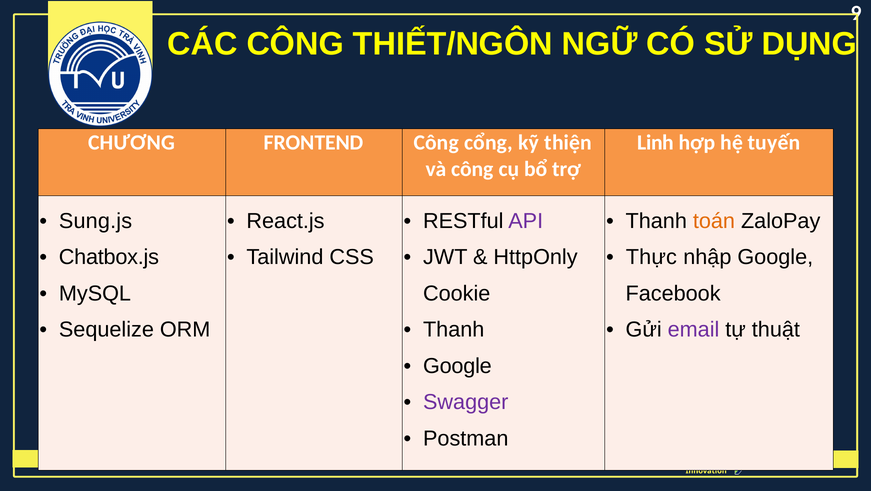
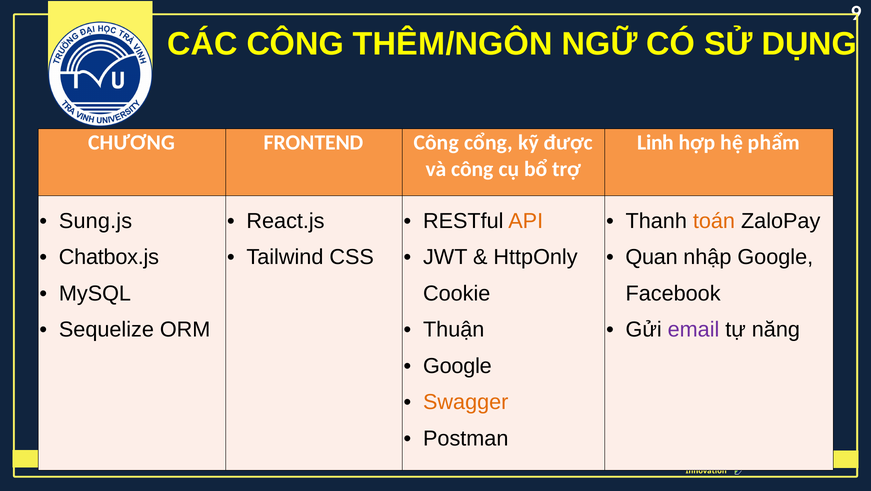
THIẾT/NGÔN: THIẾT/NGÔN -> THÊM/NGÔN (453, 44)
thiện: thiện -> được (568, 143)
tuyến: tuyến -> phẩm (774, 143)
API colour: purple -> orange (526, 221)
Thực: Thực -> Quan (652, 257)
Thanh: Thanh -> Thuận (454, 330)
thuật: thuật -> năng (776, 330)
Swagger colour: purple -> orange (466, 402)
